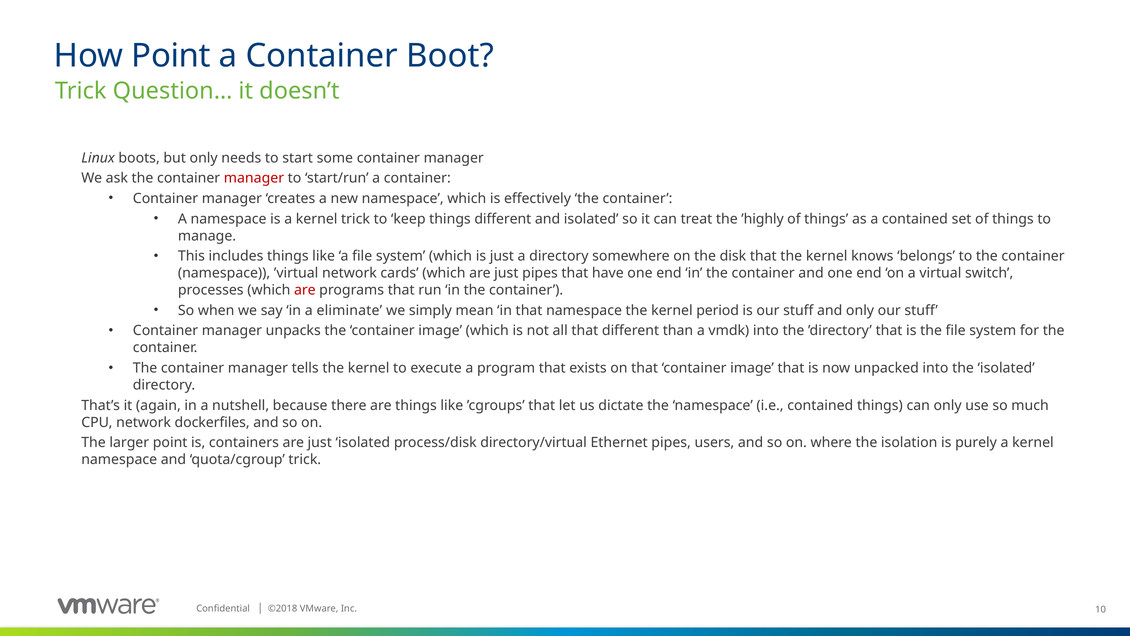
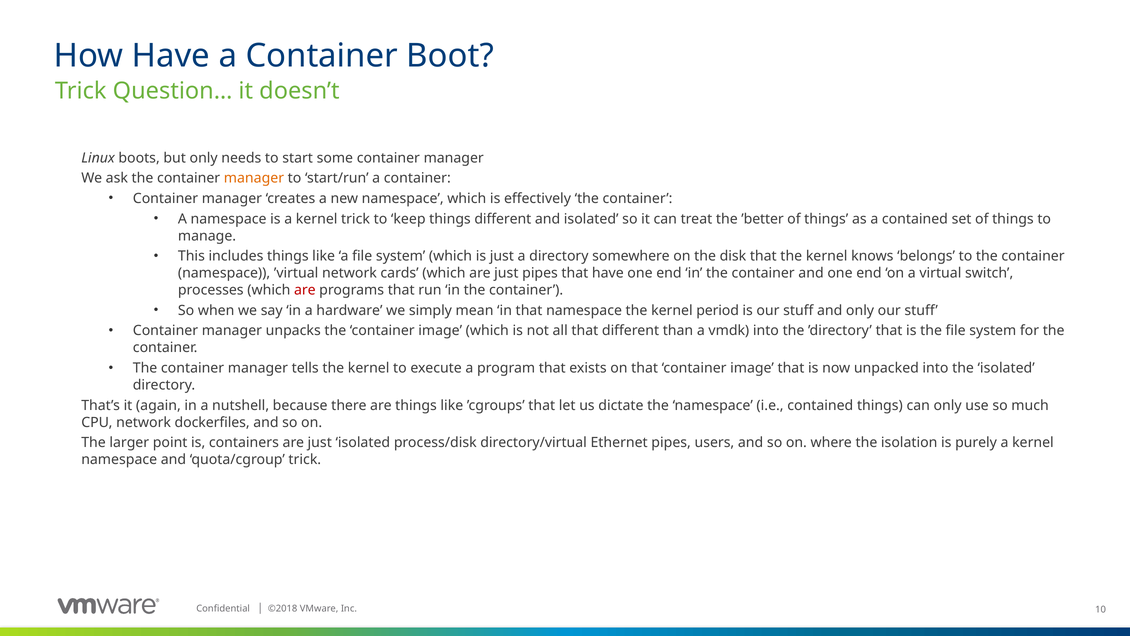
How Point: Point -> Have (171, 56)
manager colour: red -> orange (254, 178)
’highly: ’highly -> ’better (763, 219)
eliminate: eliminate -> hardware (349, 310)
